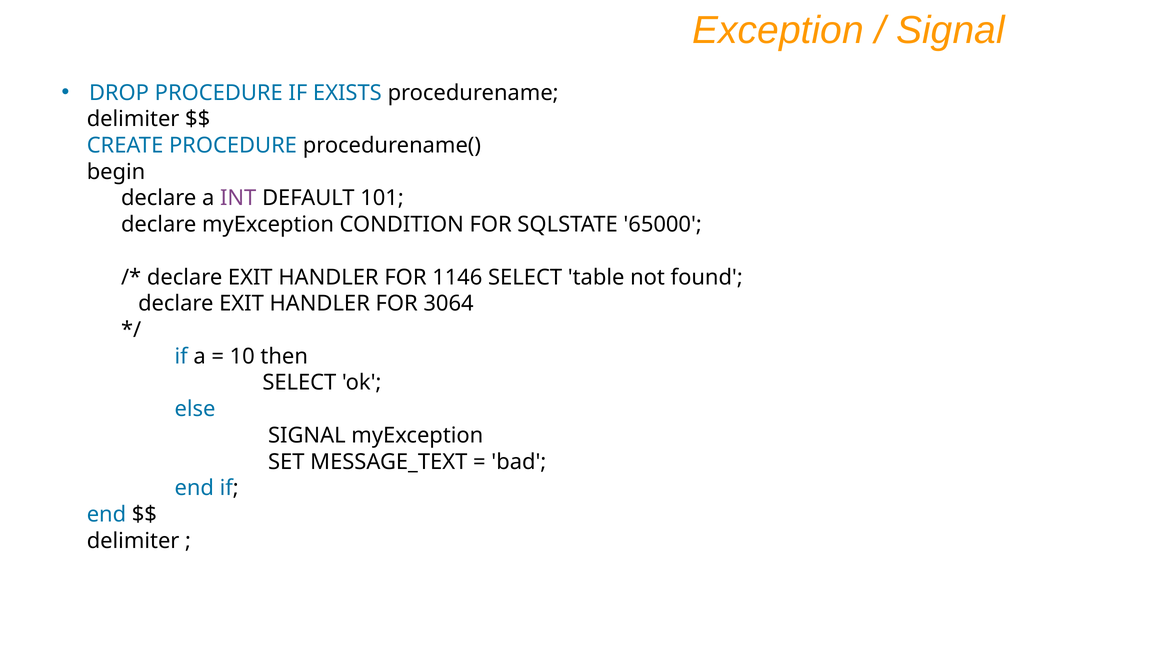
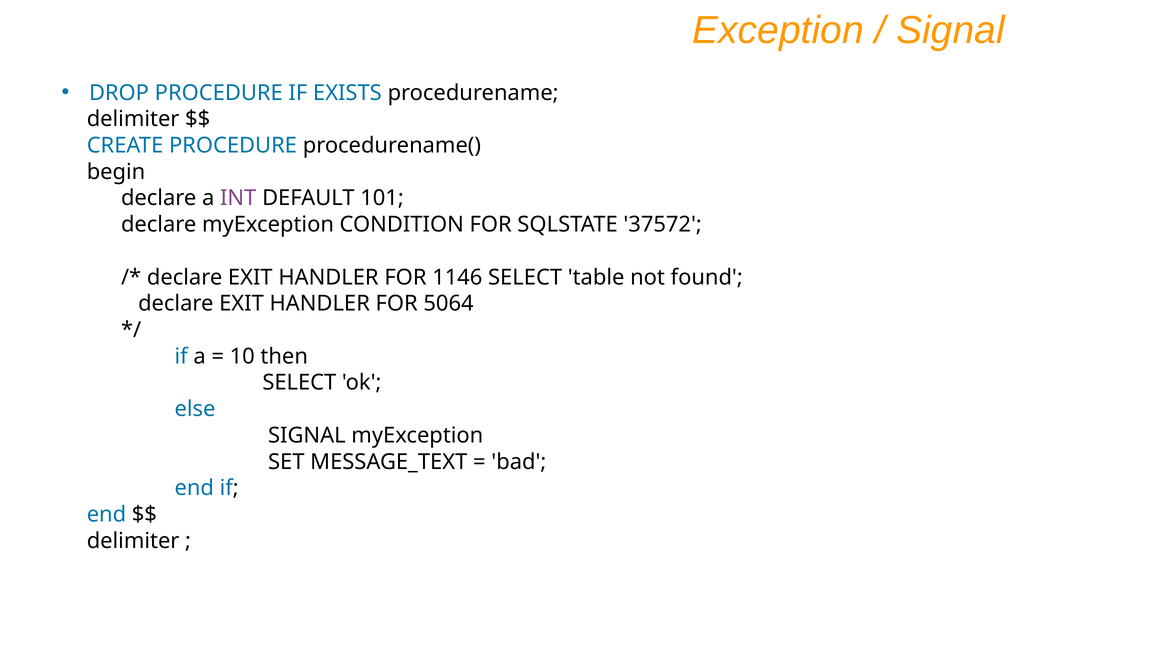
65000: 65000 -> 37572 (663, 224)
3064: 3064 -> 5064 (449, 303)
